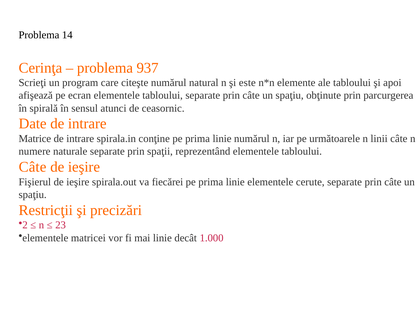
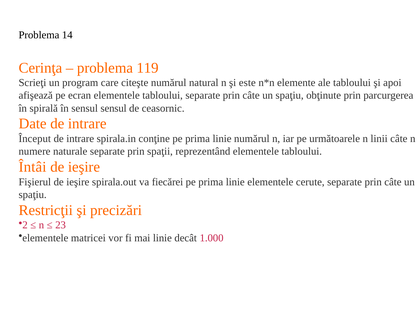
937: 937 -> 119 (148, 68)
sensul atunci: atunci -> sensul (114, 108)
Matrice: Matrice -> Început (35, 139)
Câte: Câte -> Întâi (33, 167)
